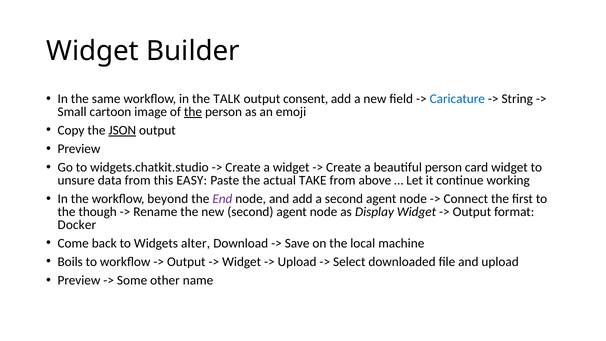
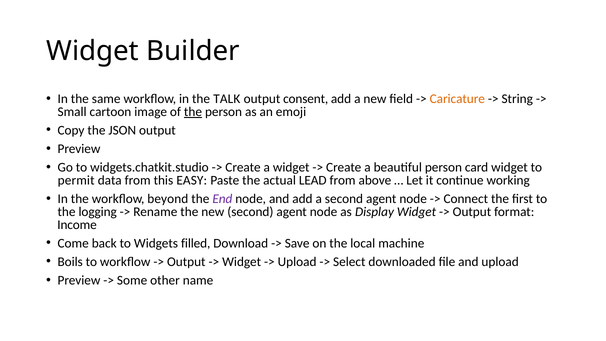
Caricature colour: blue -> orange (457, 99)
JSON underline: present -> none (122, 130)
unsure: unsure -> permit (76, 180)
TAKE: TAKE -> LEAD (313, 180)
though: though -> logging (98, 212)
Docker: Docker -> Income (77, 225)
alter: alter -> filled (196, 243)
